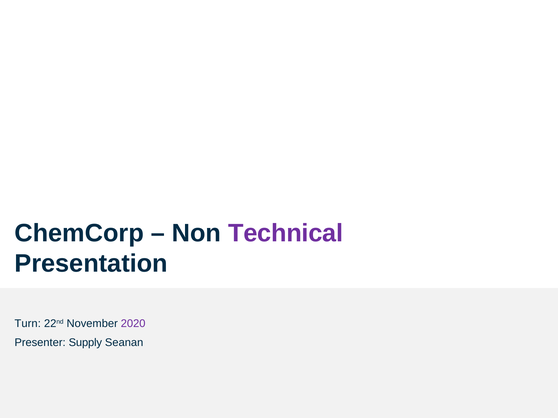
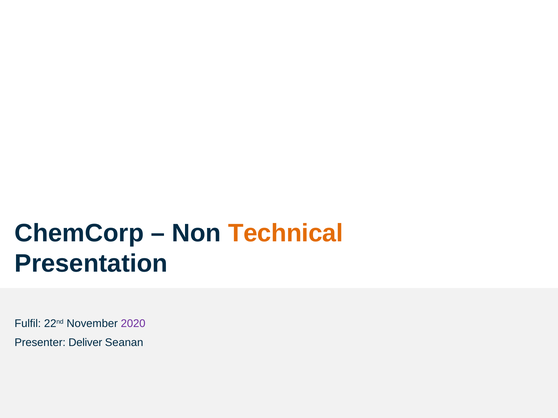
Technical colour: purple -> orange (286, 233)
Turn: Turn -> Fulfil (28, 324)
Supply: Supply -> Deliver (85, 343)
